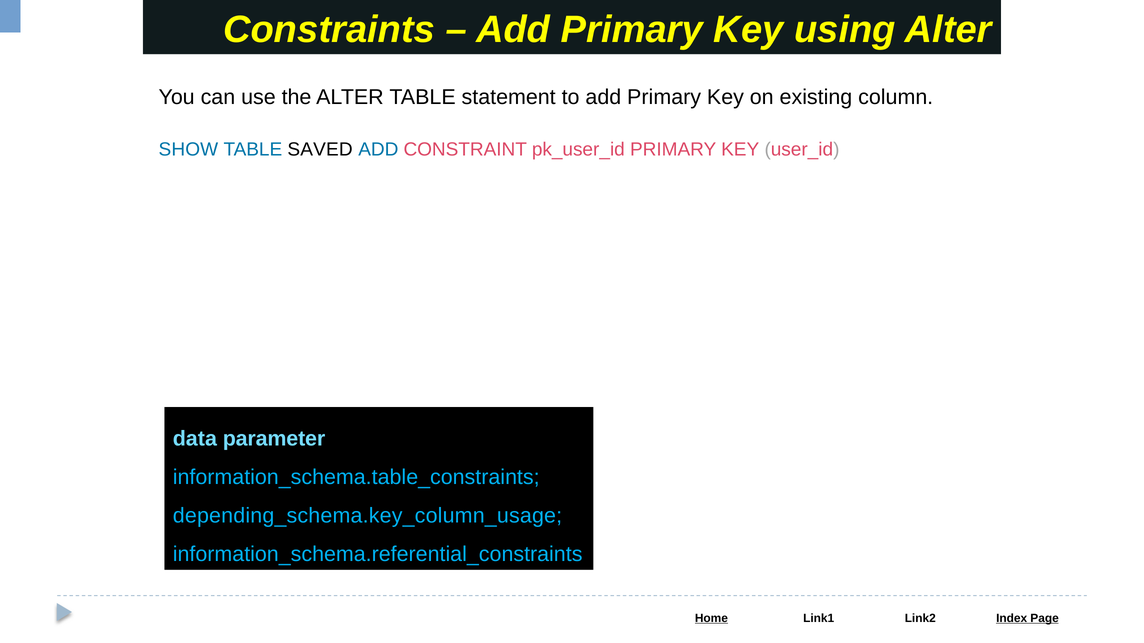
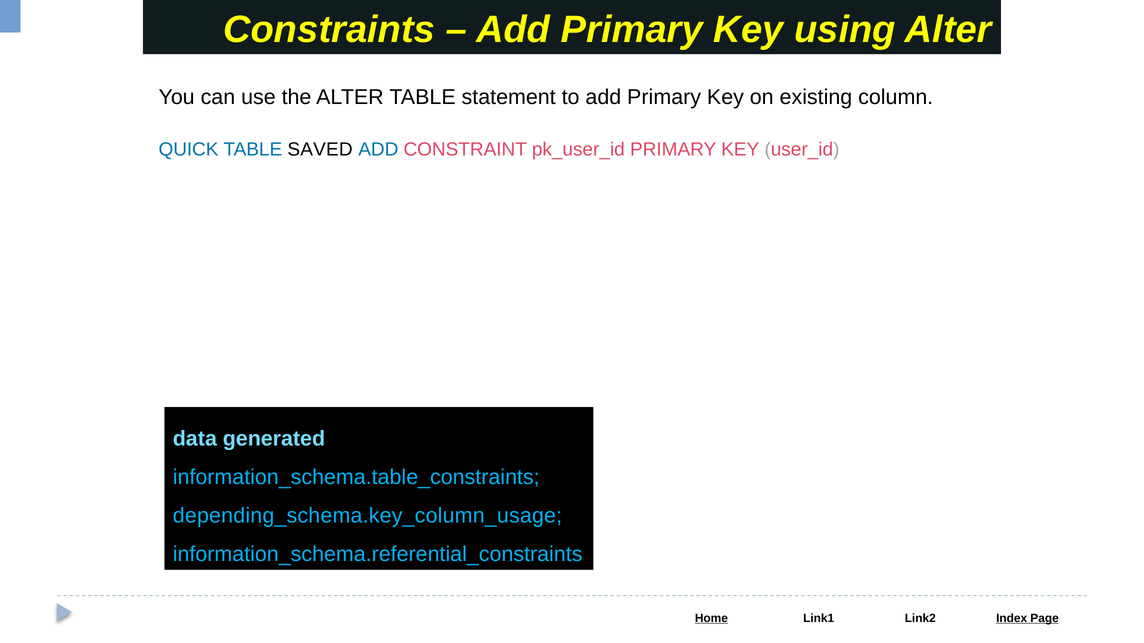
SHOW: SHOW -> QUICK (189, 150)
parameter: parameter -> generated (274, 439)
